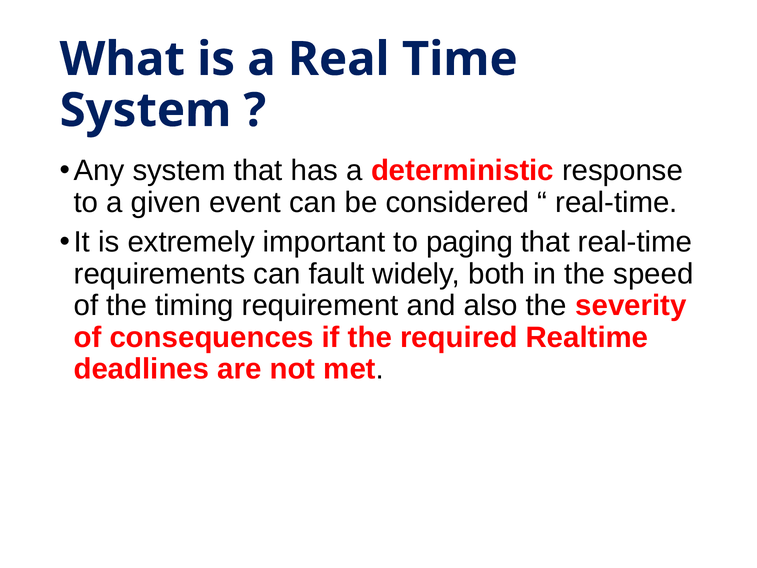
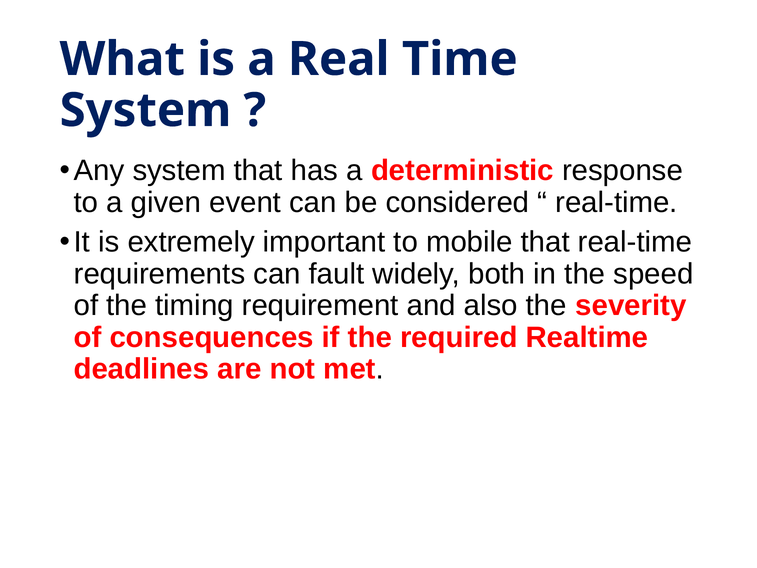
paging: paging -> mobile (469, 242)
